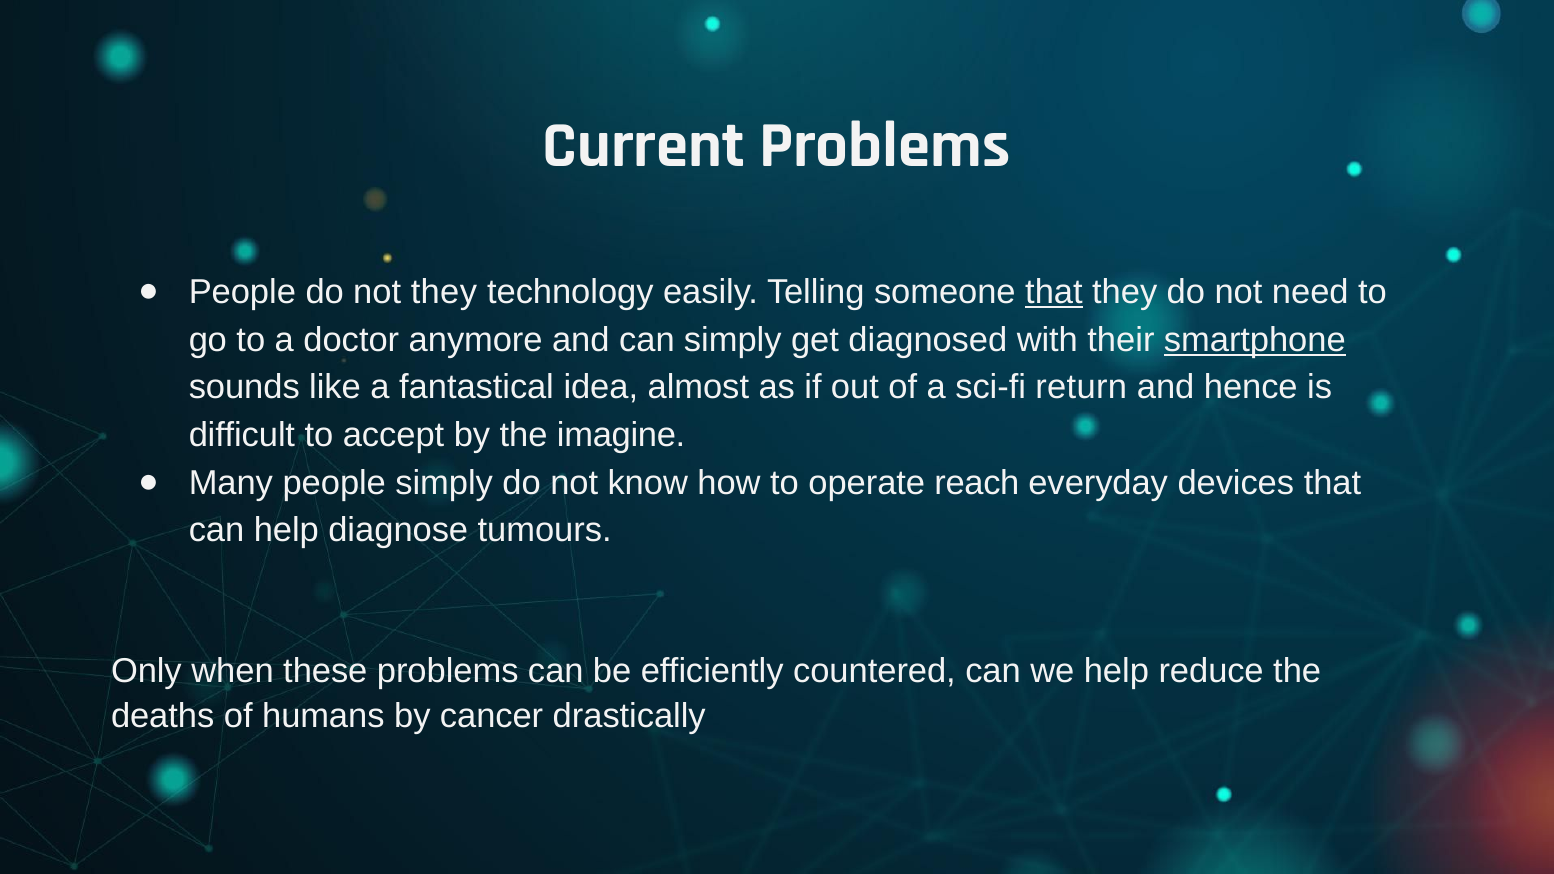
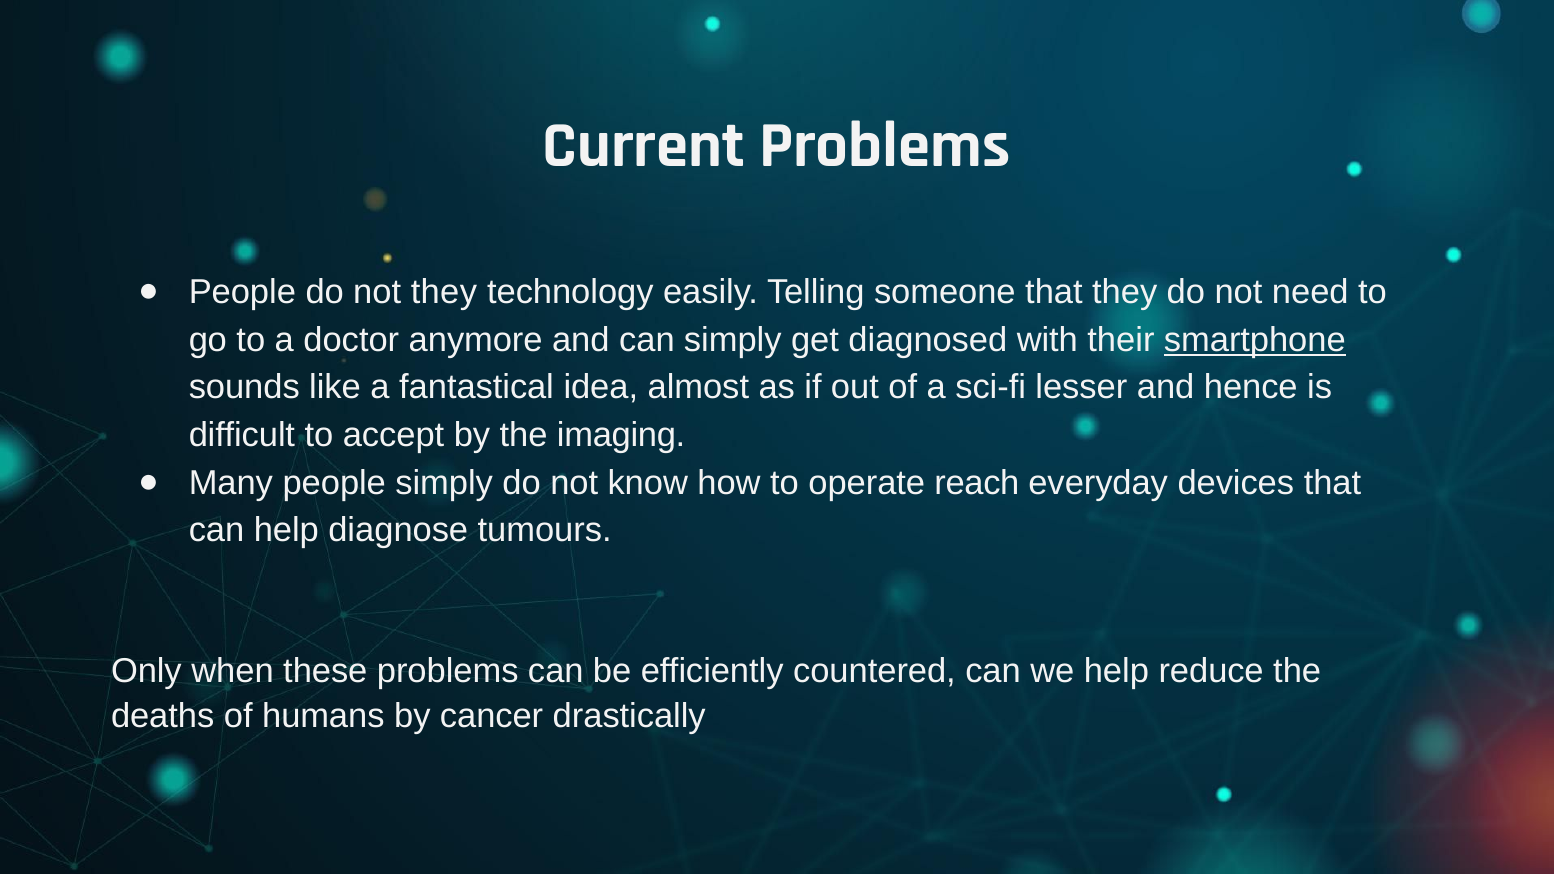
that underline: present -> none (1054, 292)
return: return -> lesser (1081, 388)
imagine: imagine -> imaging (621, 435)
